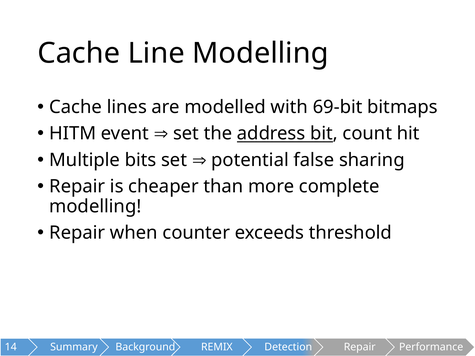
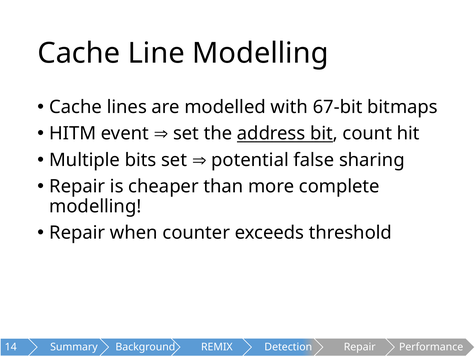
69-bit: 69-bit -> 67-bit (338, 107)
